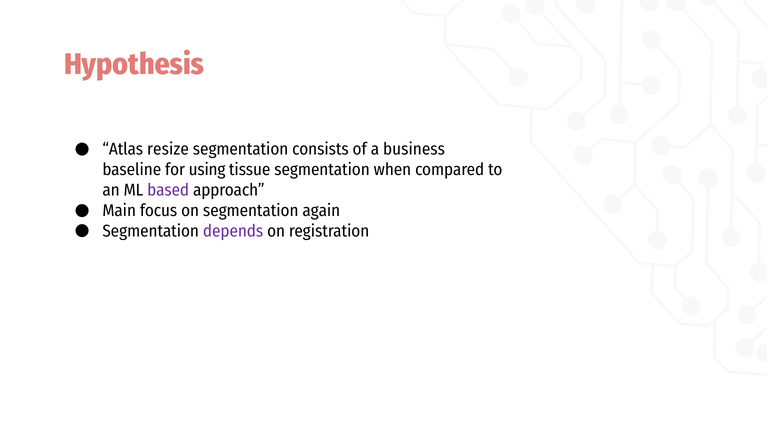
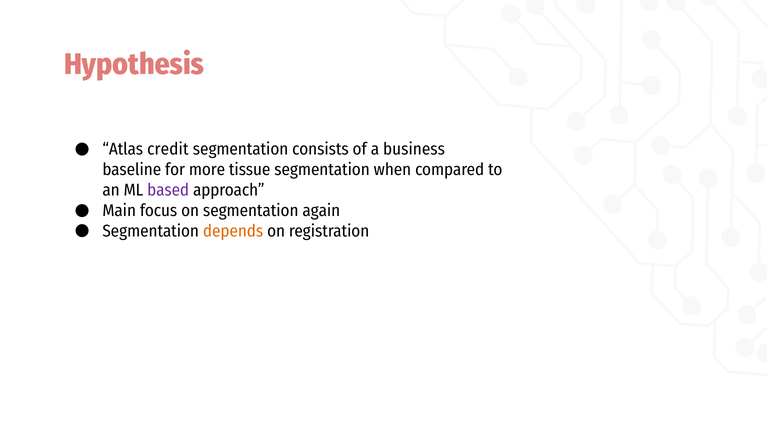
resize: resize -> credit (168, 150)
using: using -> more (207, 170)
depends colour: purple -> orange (233, 231)
